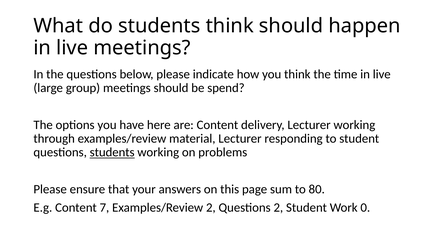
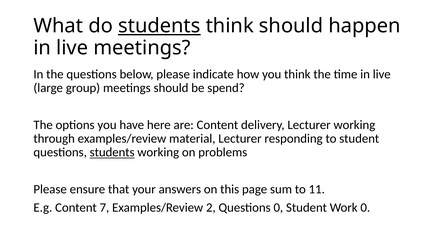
students underline: none -> present (159, 26)
80: 80 -> 11 (317, 189)
Questions 2: 2 -> 0 (278, 208)
